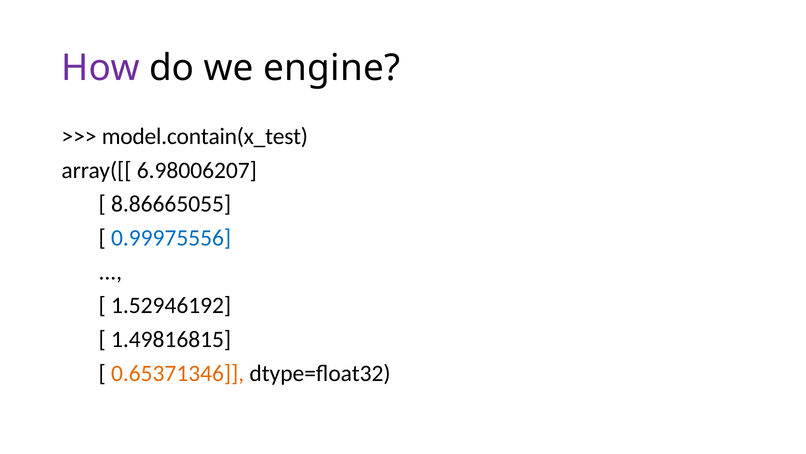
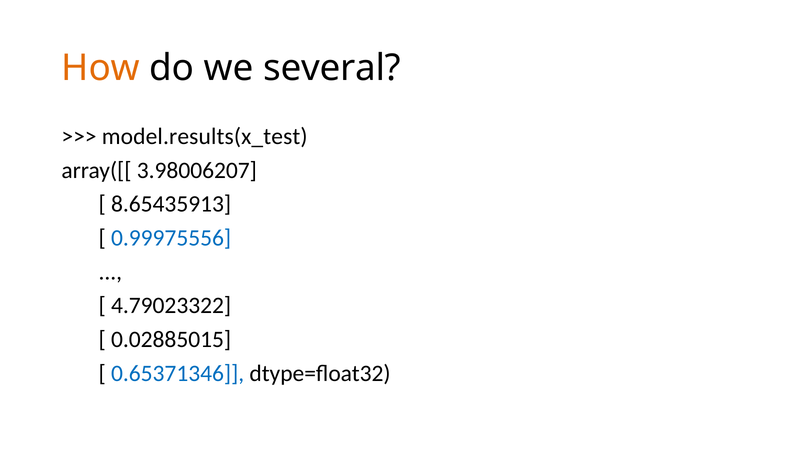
How colour: purple -> orange (101, 68)
engine: engine -> several (332, 68)
model.contain(x_test: model.contain(x_test -> model.results(x_test (205, 136)
6.98006207: 6.98006207 -> 3.98006207 (197, 170)
8.86665055: 8.86665055 -> 8.65435913 (171, 204)
1.52946192: 1.52946192 -> 4.79023322 (171, 305)
1.49816815: 1.49816815 -> 0.02885015 (171, 339)
0.65371346 colour: orange -> blue (178, 373)
